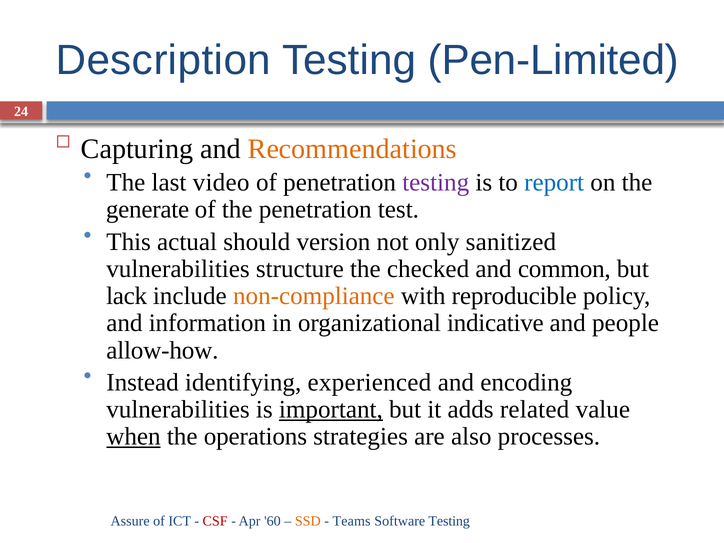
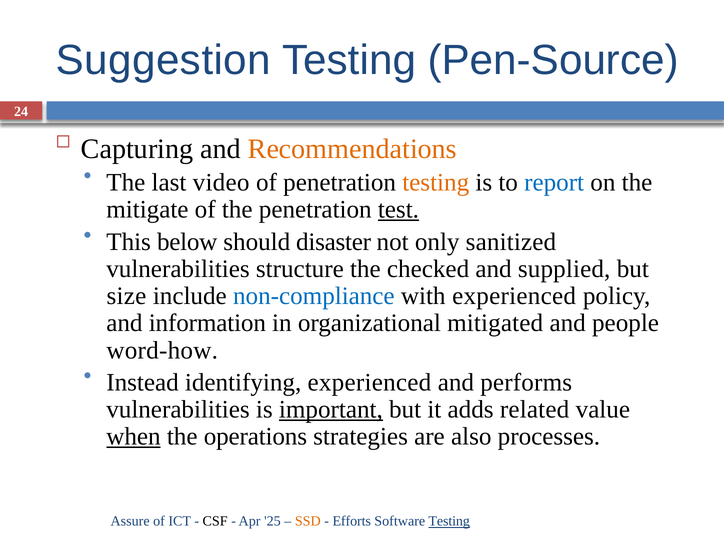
Description: Description -> Suggestion (163, 60)
Pen-Limited: Pen-Limited -> Pen-Source (553, 60)
testing colour: purple -> orange (436, 182)
generate: generate -> mitigate (147, 210)
test underline: none -> present (398, 210)
actual: actual -> below (187, 242)
version: version -> disaster (334, 242)
common: common -> supplied (564, 269)
lack: lack -> size (126, 296)
non-compliance colour: orange -> blue (314, 296)
with reproducible: reproducible -> experienced (514, 296)
indicative: indicative -> mitigated (495, 323)
allow-how: allow-how -> word-how (162, 350)
encoding: encoding -> performs (526, 382)
CSF colour: red -> black (215, 521)
60: 60 -> 25 (272, 521)
Teams: Teams -> Efforts (352, 521)
Testing underline: none -> present (449, 521)
